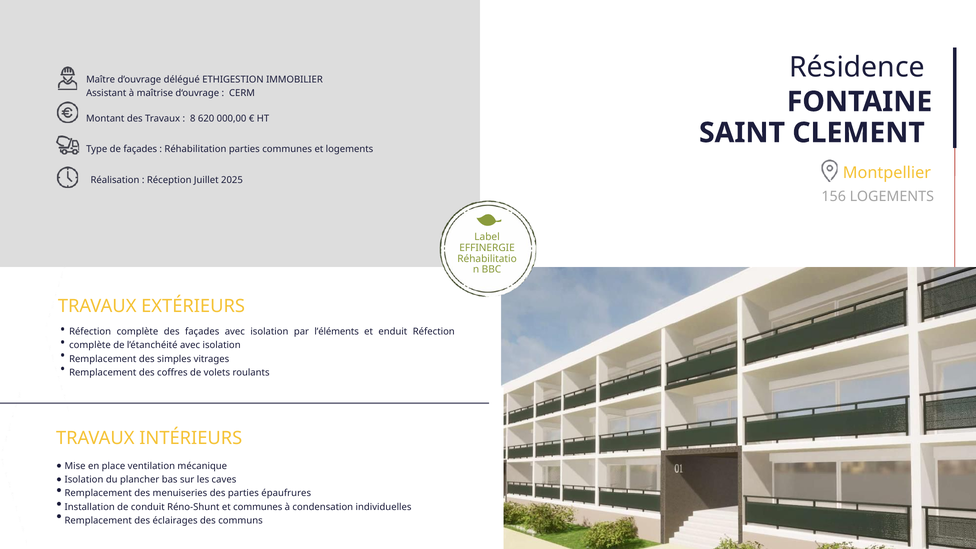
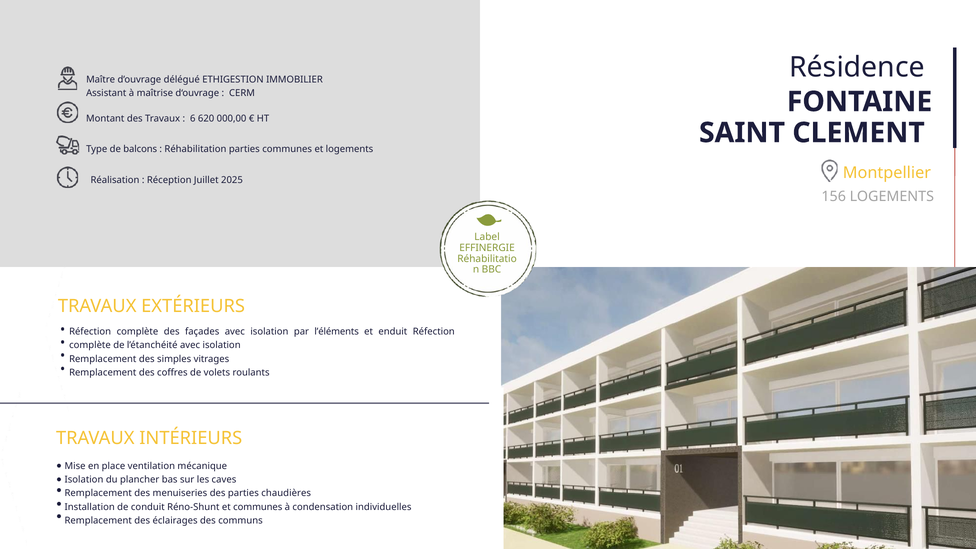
8: 8 -> 6 (193, 119)
de façades: façades -> balcons (140, 149)
épaufrures: épaufrures -> chaudières (286, 493)
